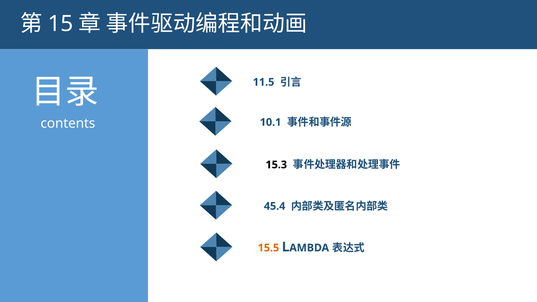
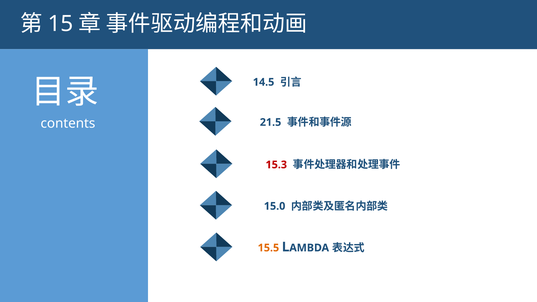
11.5: 11.5 -> 14.5 (264, 82)
10.1: 10.1 -> 21.5 (271, 122)
15.3 colour: black -> red (276, 165)
45.4: 45.4 -> 15.0 (275, 206)
